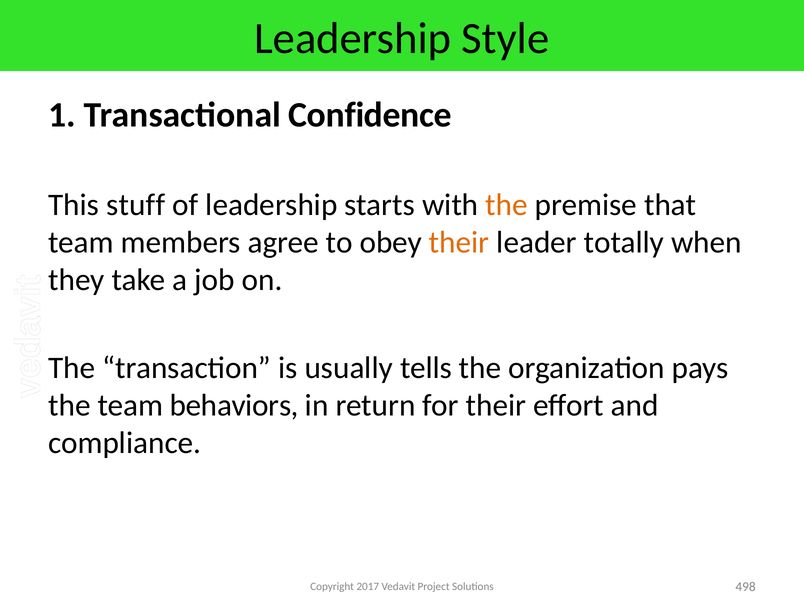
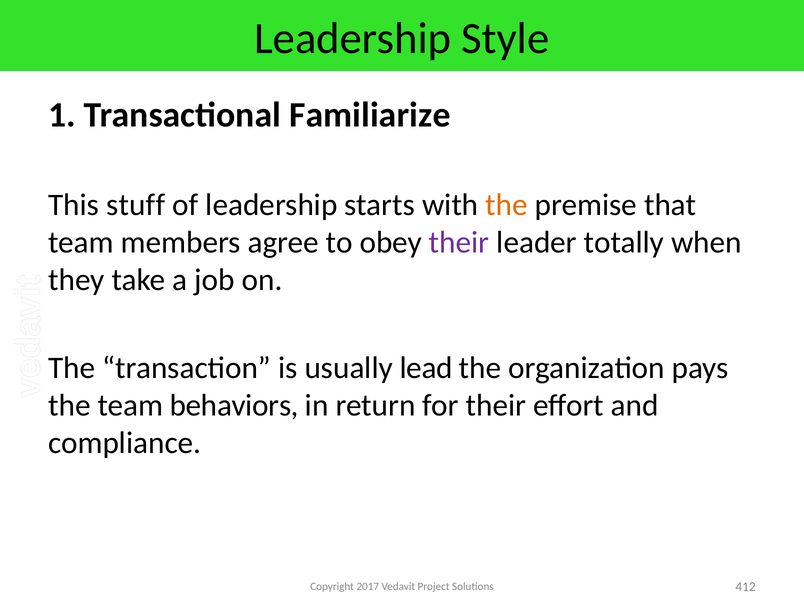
Confidence: Confidence -> Familiarize (370, 115)
their colour: orange -> purple (459, 243)
tells: tells -> lead (426, 368)
498: 498 -> 412 (746, 587)
